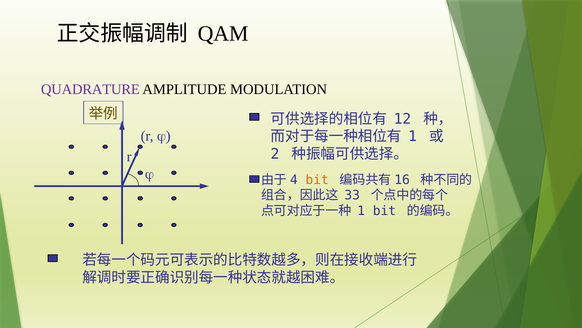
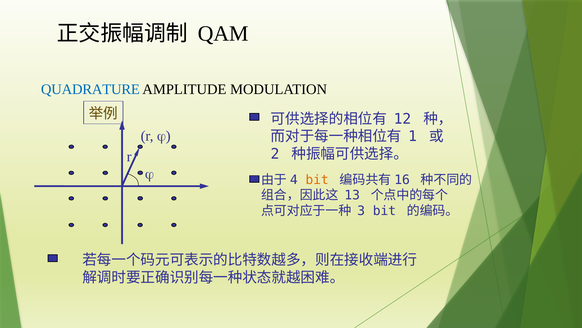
QUADRATURE colour: purple -> blue (90, 89)
33: 33 -> 13 (352, 195)
1: 1 -> 3 (361, 211)
